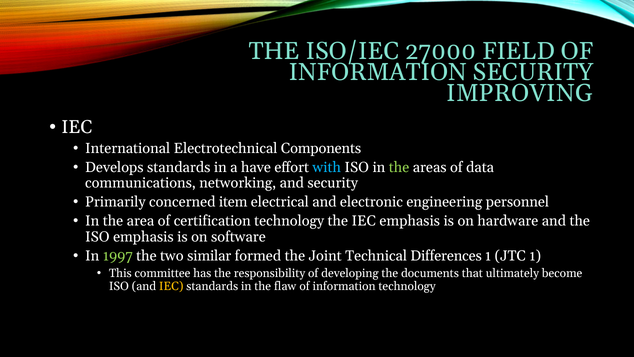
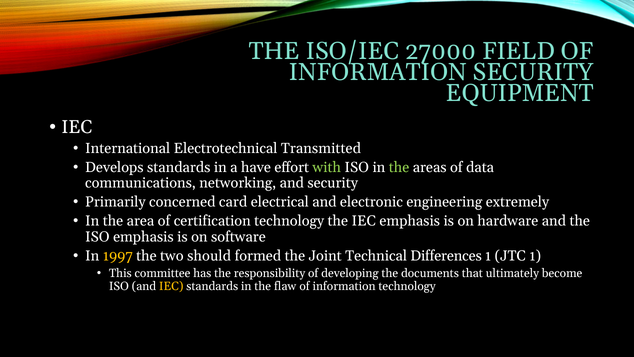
IMPROVING: IMPROVING -> EQUIPMENT (520, 93)
Components: Components -> Transmitted (321, 148)
with colour: light blue -> light green (327, 167)
item: item -> card (233, 202)
personnel: personnel -> extremely (517, 202)
1997 colour: light green -> yellow (118, 255)
similar: similar -> should (209, 255)
